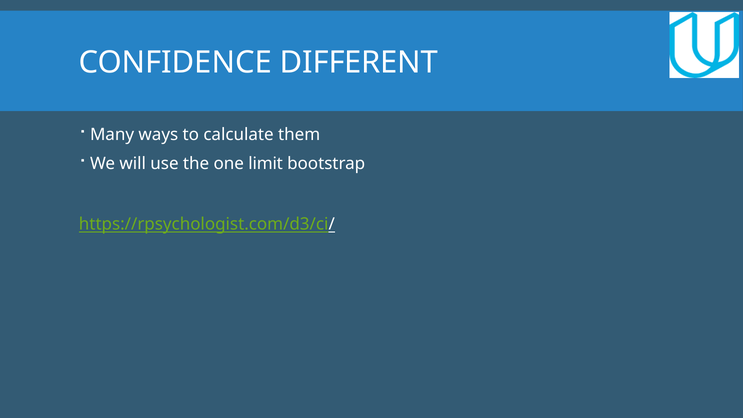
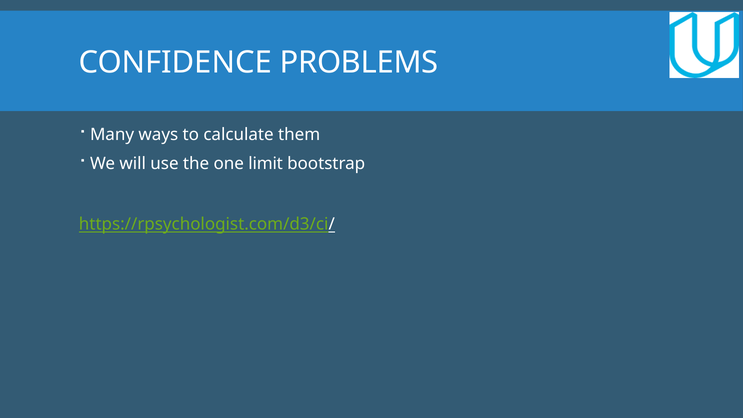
DIFFERENT: DIFFERENT -> PROBLEMS (359, 63)
